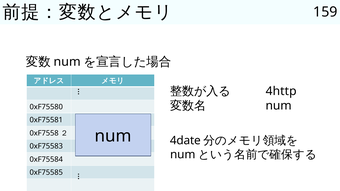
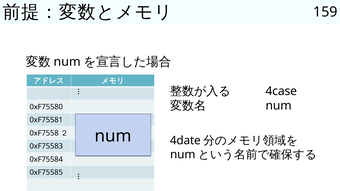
4http: 4http -> 4case (281, 91)
